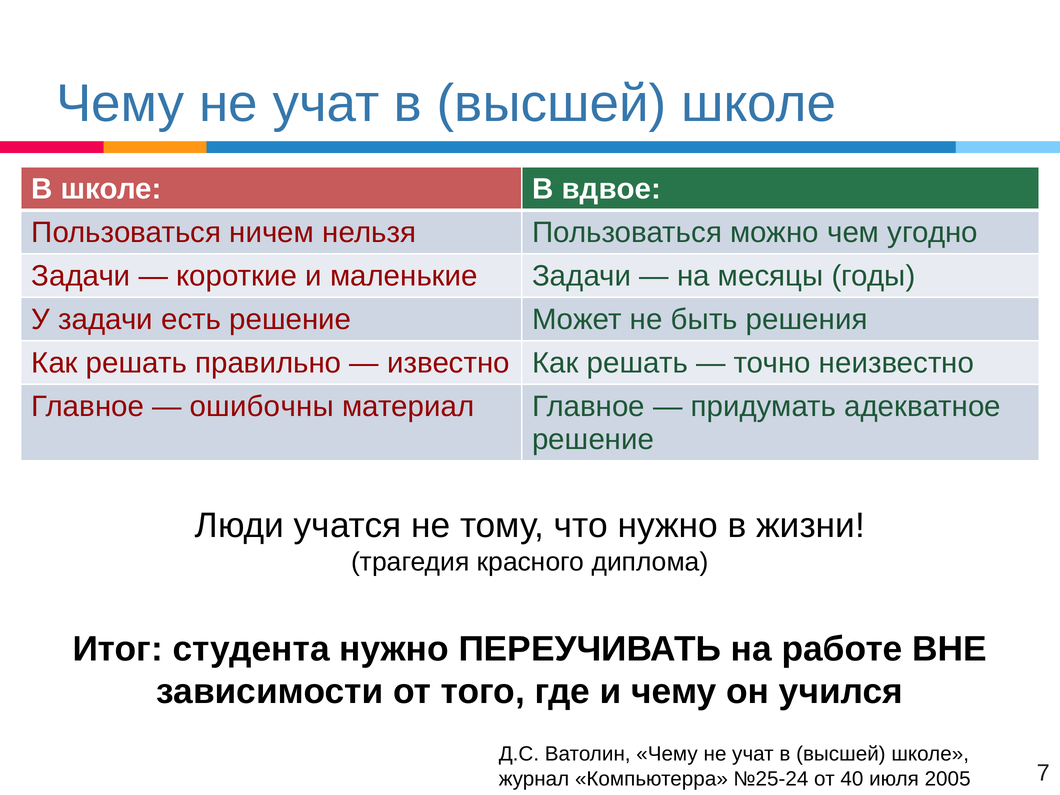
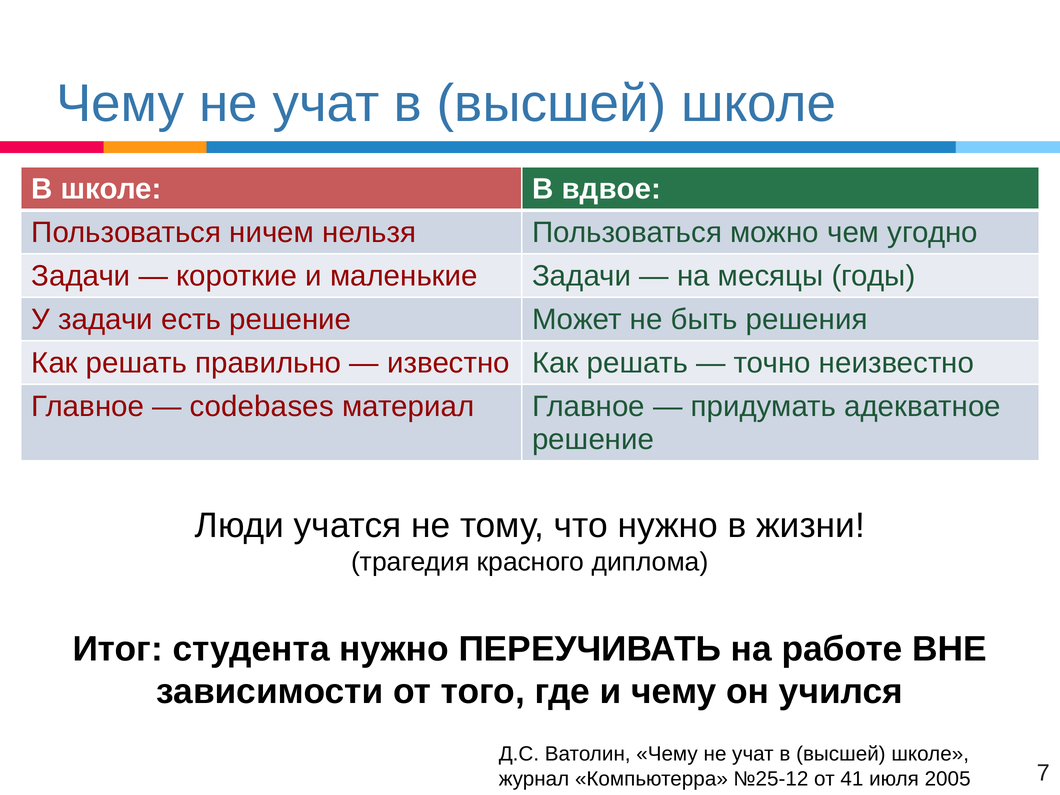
ошибочны: ошибочны -> codebases (262, 406)
№25-24: №25-24 -> №25-12 (771, 779)
40: 40 -> 41 (852, 779)
